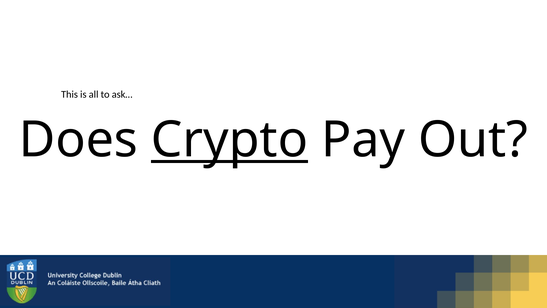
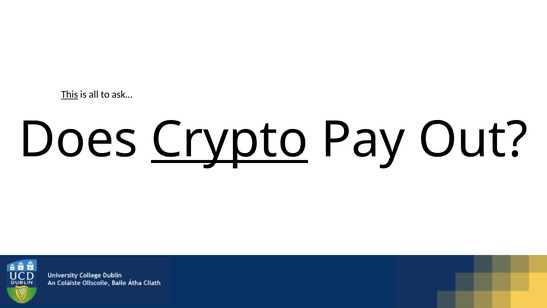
This underline: none -> present (70, 94)
